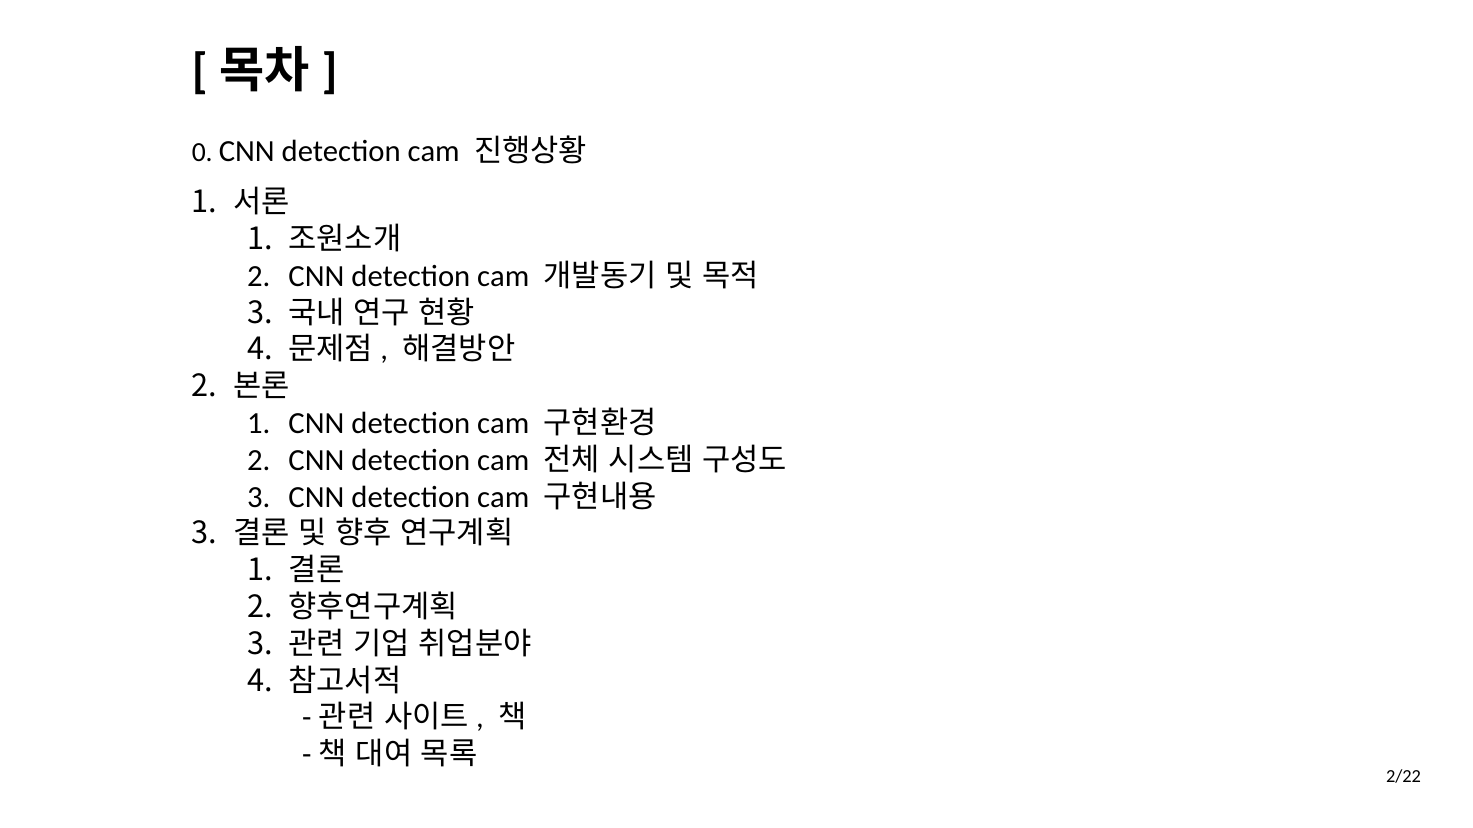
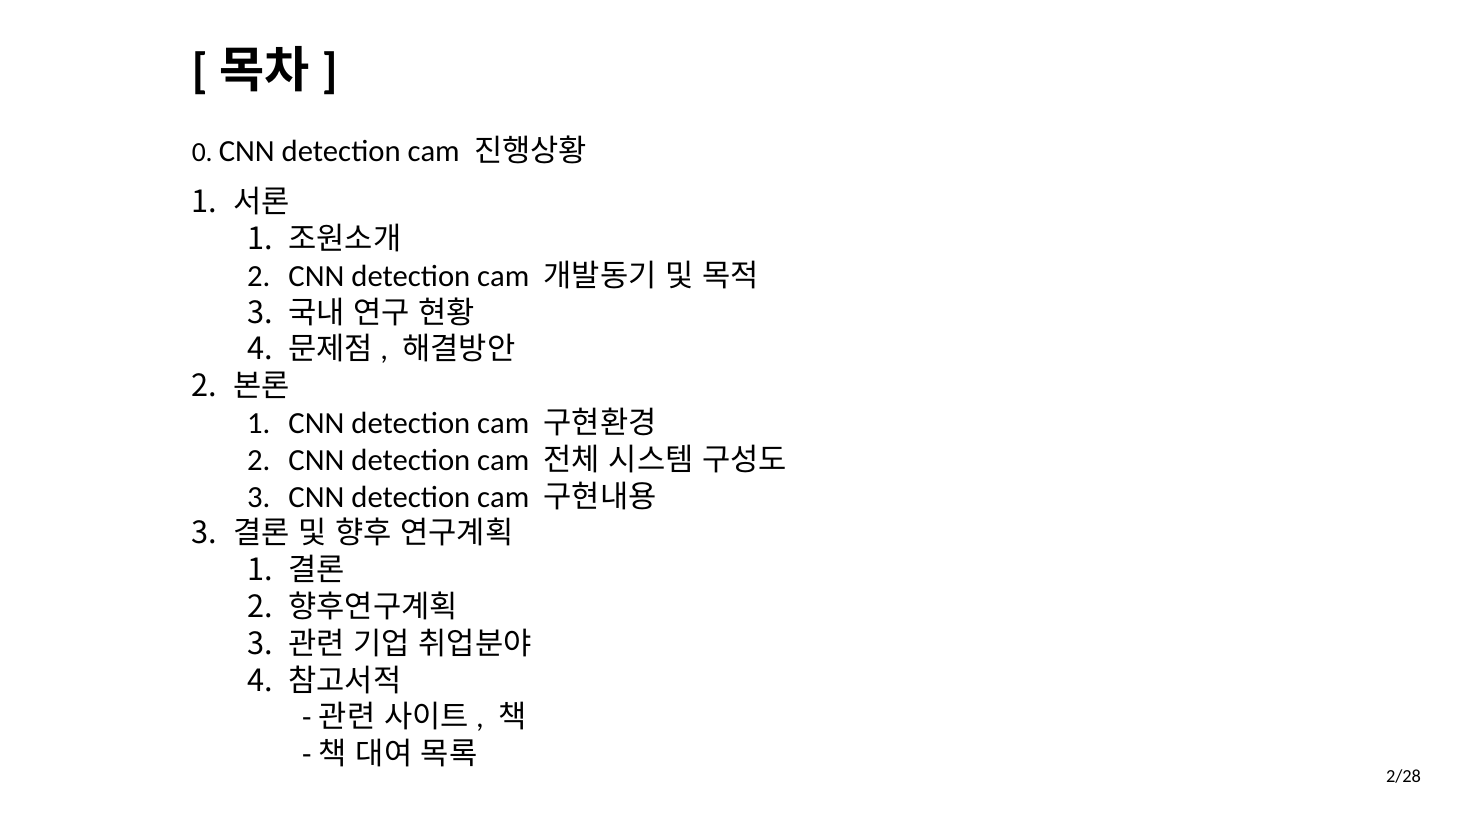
2/22: 2/22 -> 2/28 (1404, 777)
